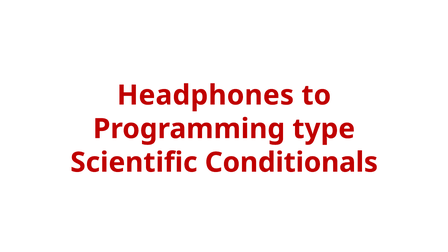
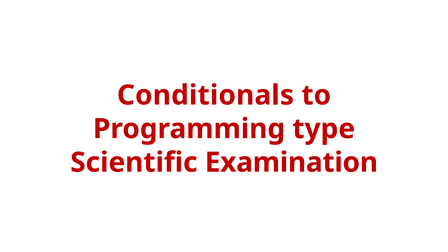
Headphones: Headphones -> Conditionals (205, 95)
Conditionals: Conditionals -> Examination (291, 162)
